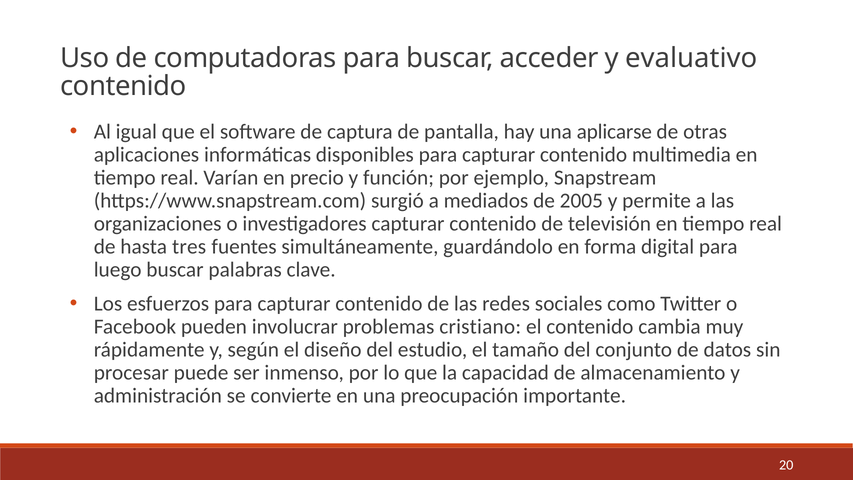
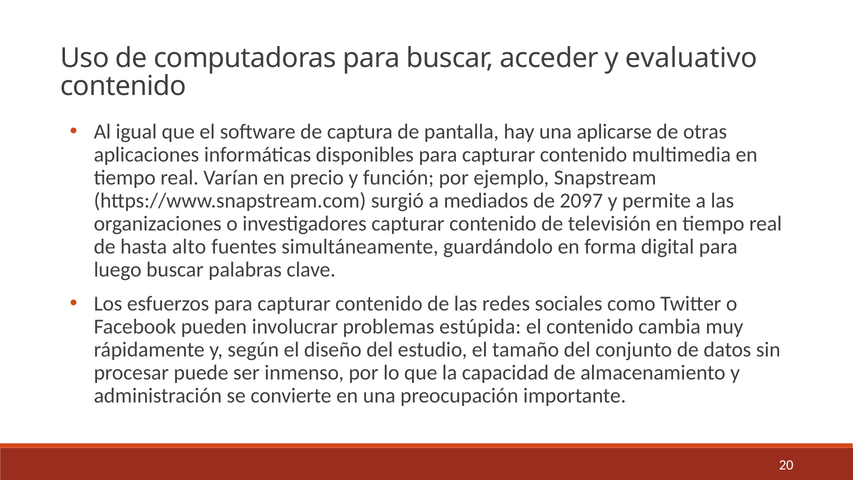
2005: 2005 -> 2097 (581, 201)
tres: tres -> alto (189, 247)
cristiano: cristiano -> estúpida (480, 326)
